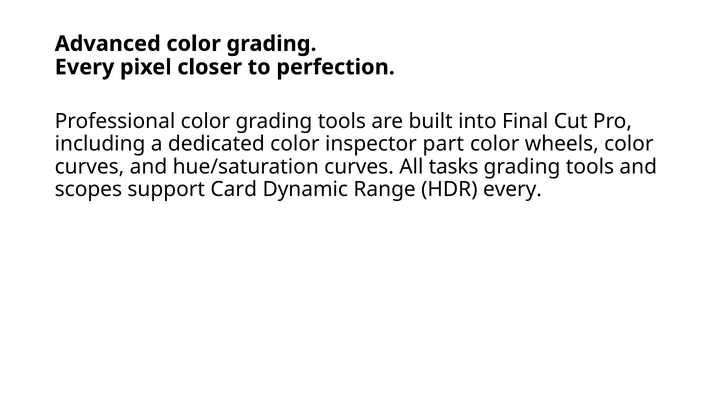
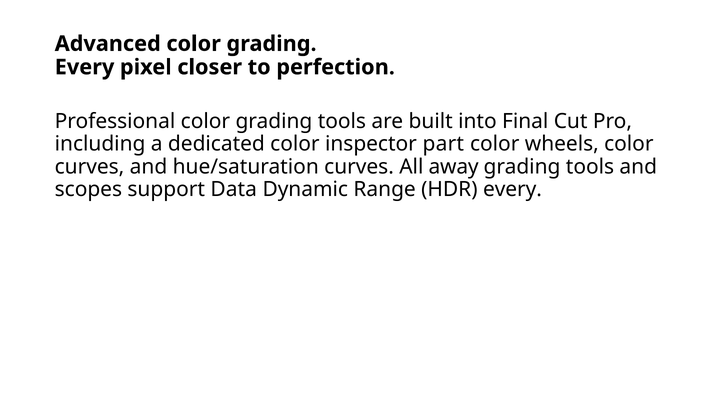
tasks: tasks -> away (454, 167)
Card: Card -> Data (234, 189)
